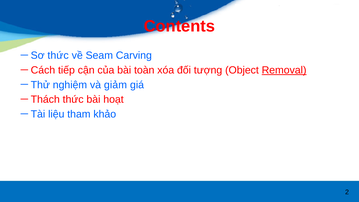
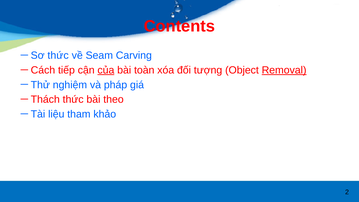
của underline: none -> present (106, 70)
giảm: giảm -> pháp (116, 85)
hoạt: hoạt -> theo (113, 99)
